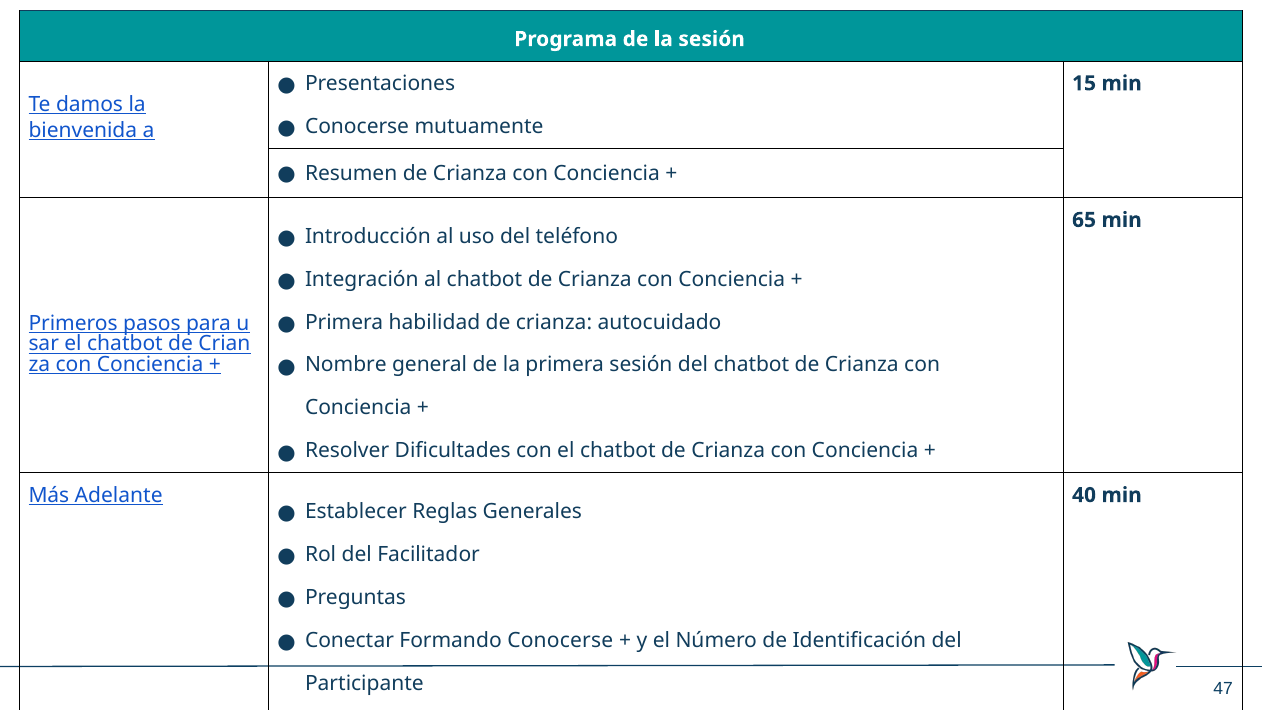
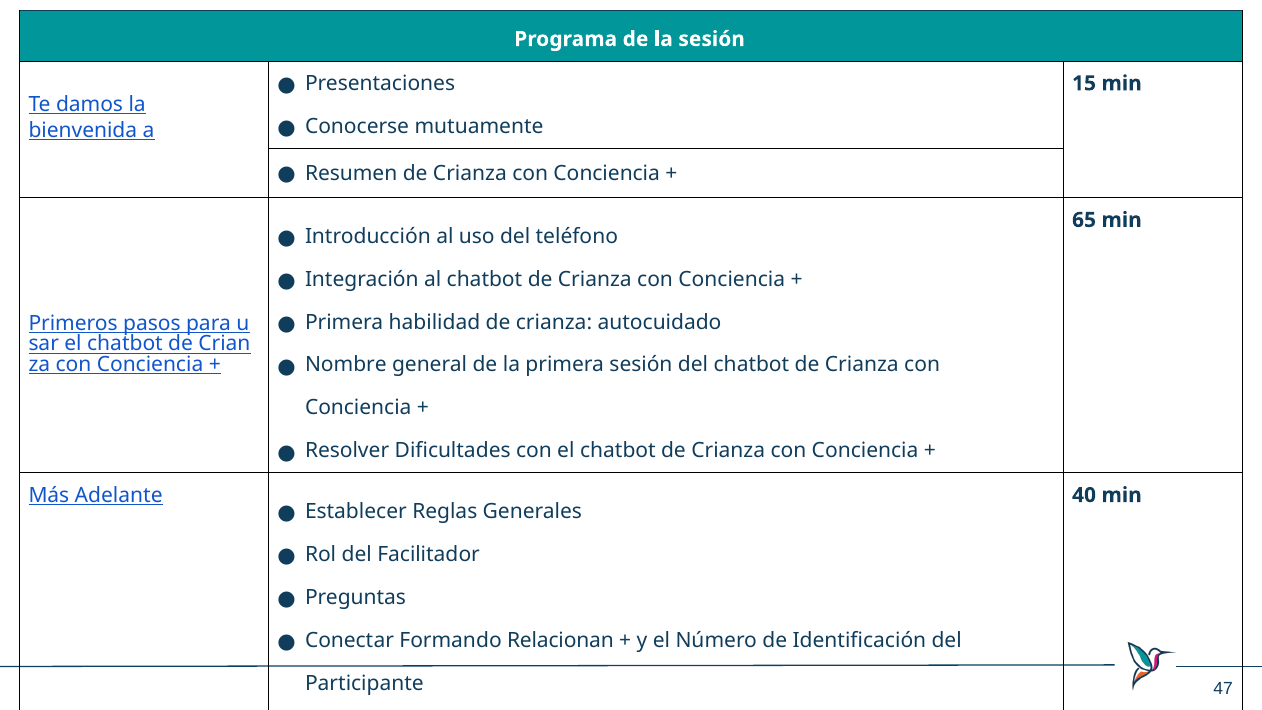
Formando Conocerse: Conocerse -> Relacionan (560, 640)
